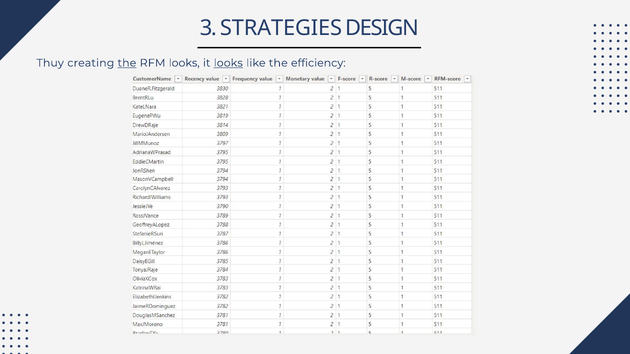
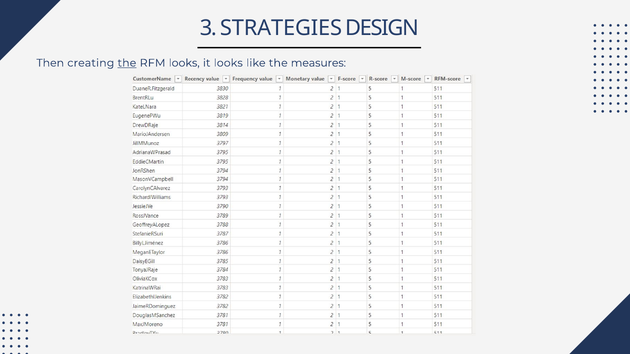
Thuy: Thuy -> Then (50, 63)
looks underline: present -> none (228, 63)
efficiency: efficiency -> measures (318, 63)
